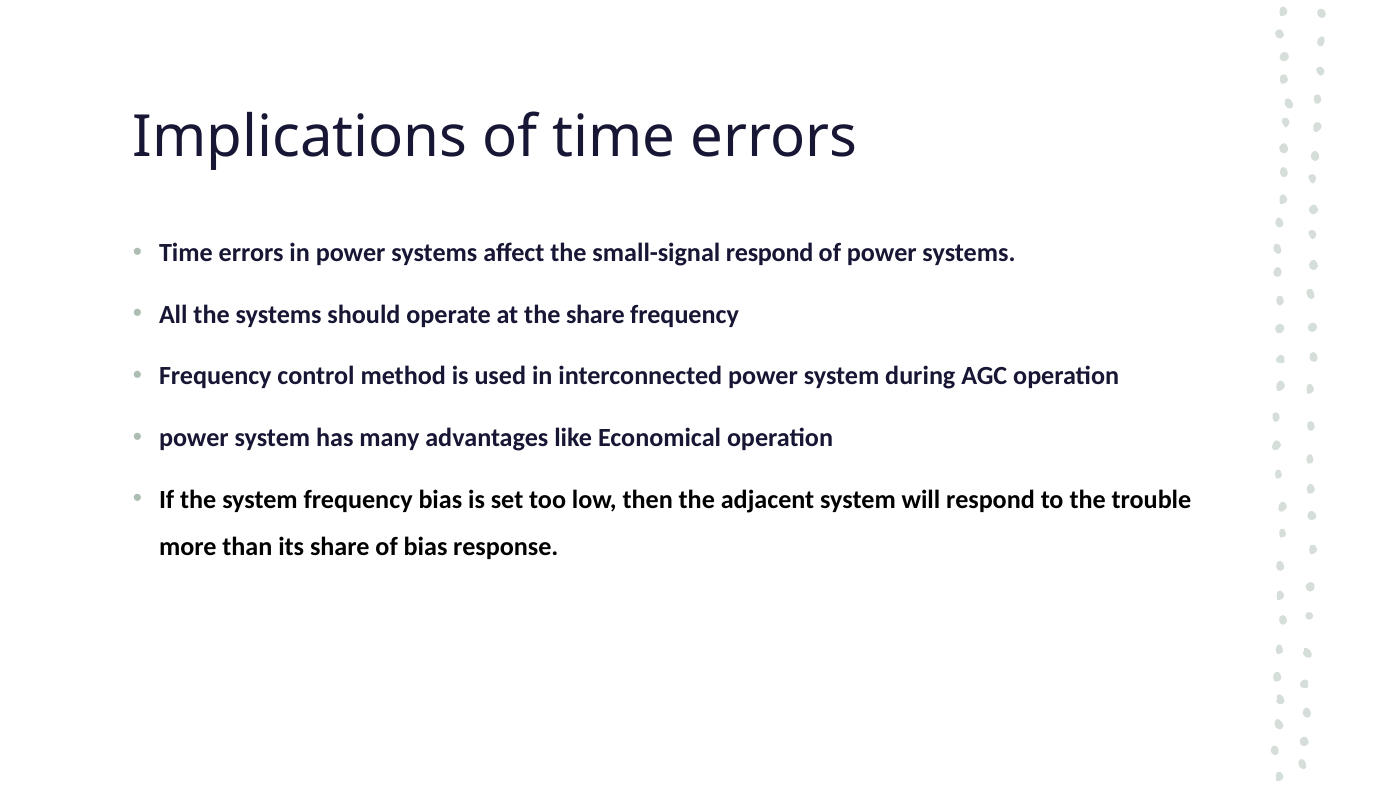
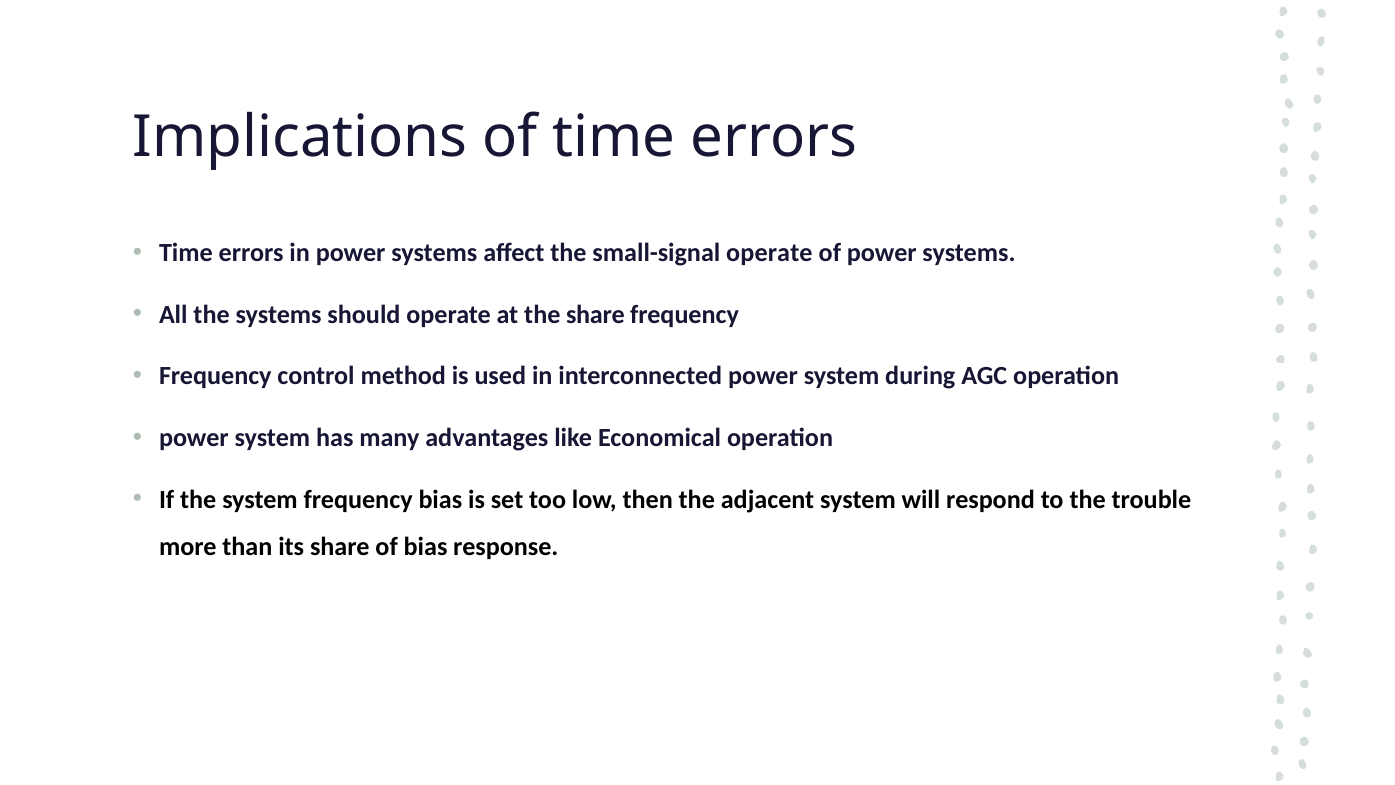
small-signal respond: respond -> operate (769, 253)
